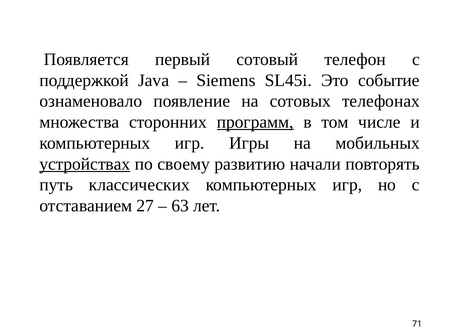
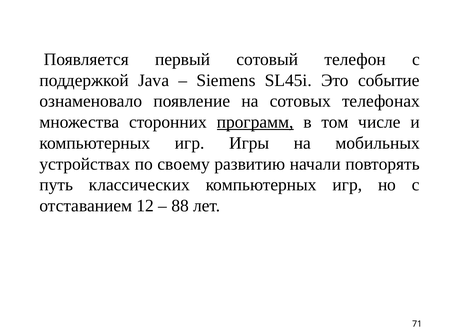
устройствах underline: present -> none (85, 164)
27: 27 -> 12 (145, 206)
63: 63 -> 88 (180, 206)
